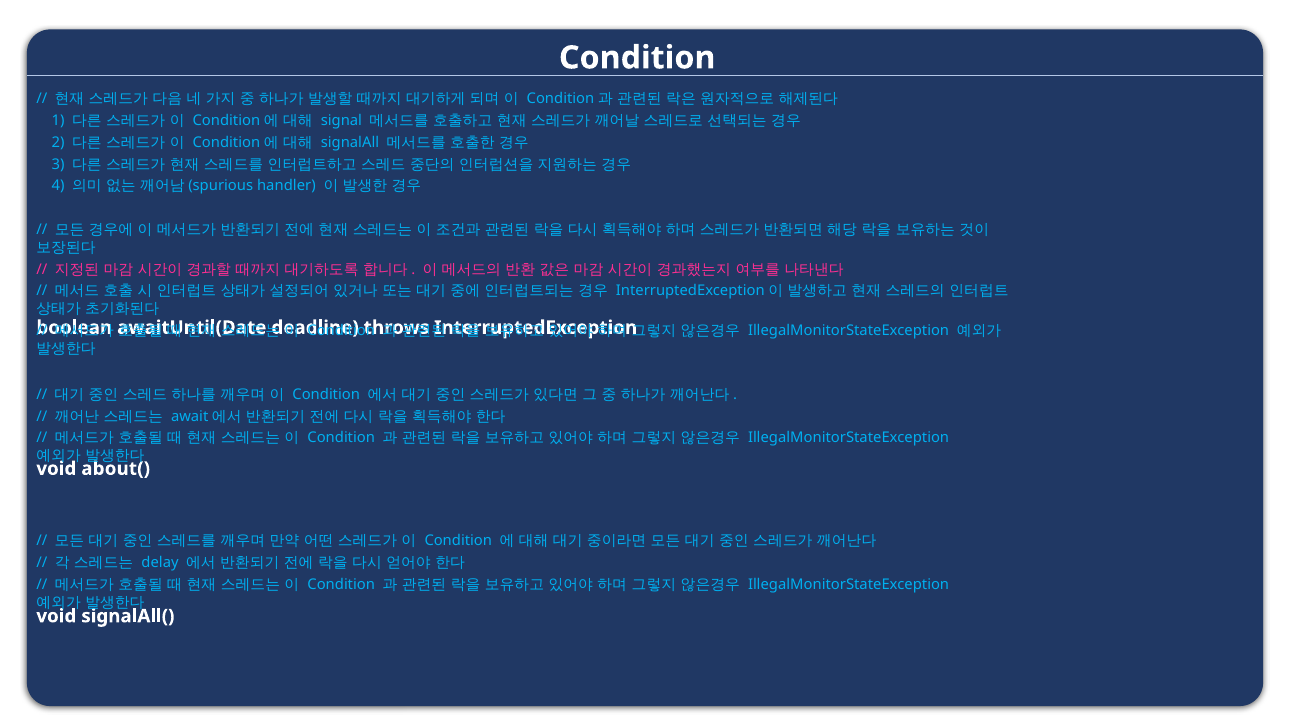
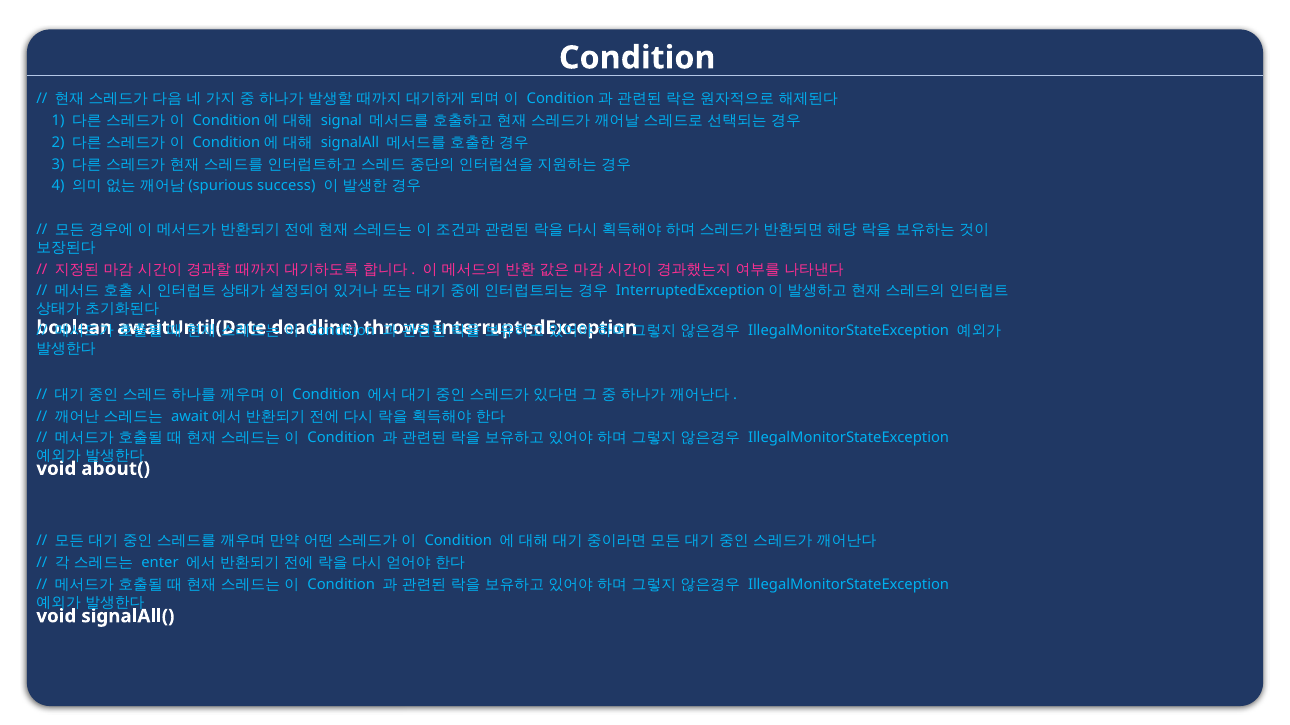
handler: handler -> success (286, 186)
delay: delay -> enter (160, 563)
